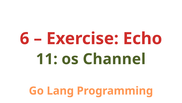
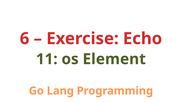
Channel: Channel -> Element (114, 59)
